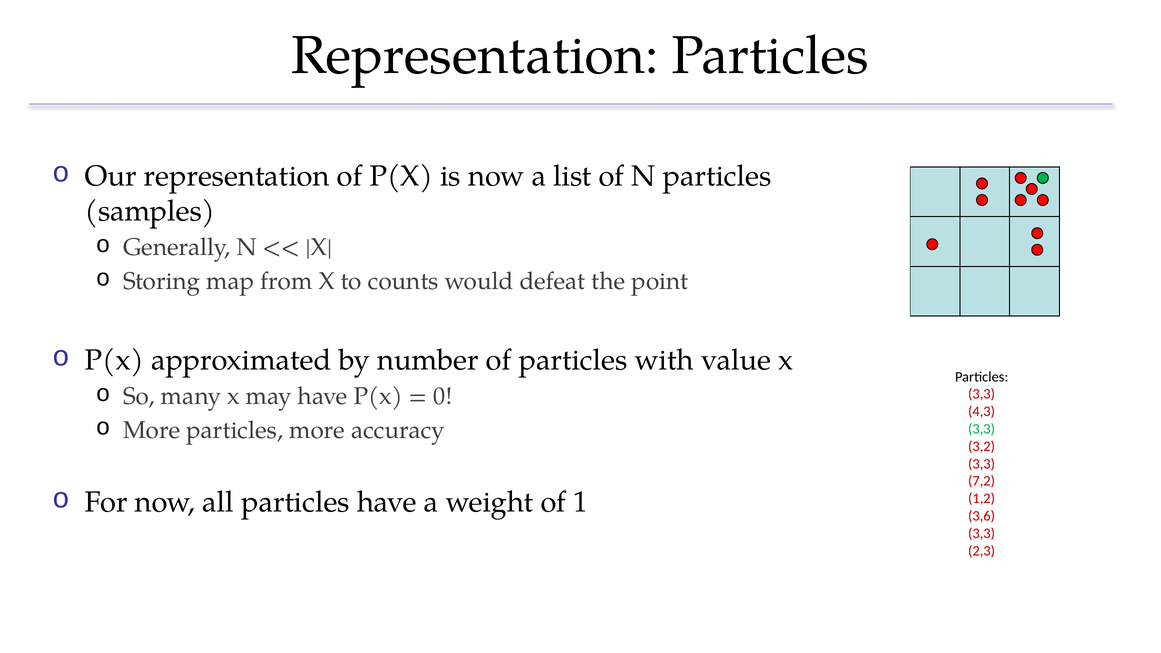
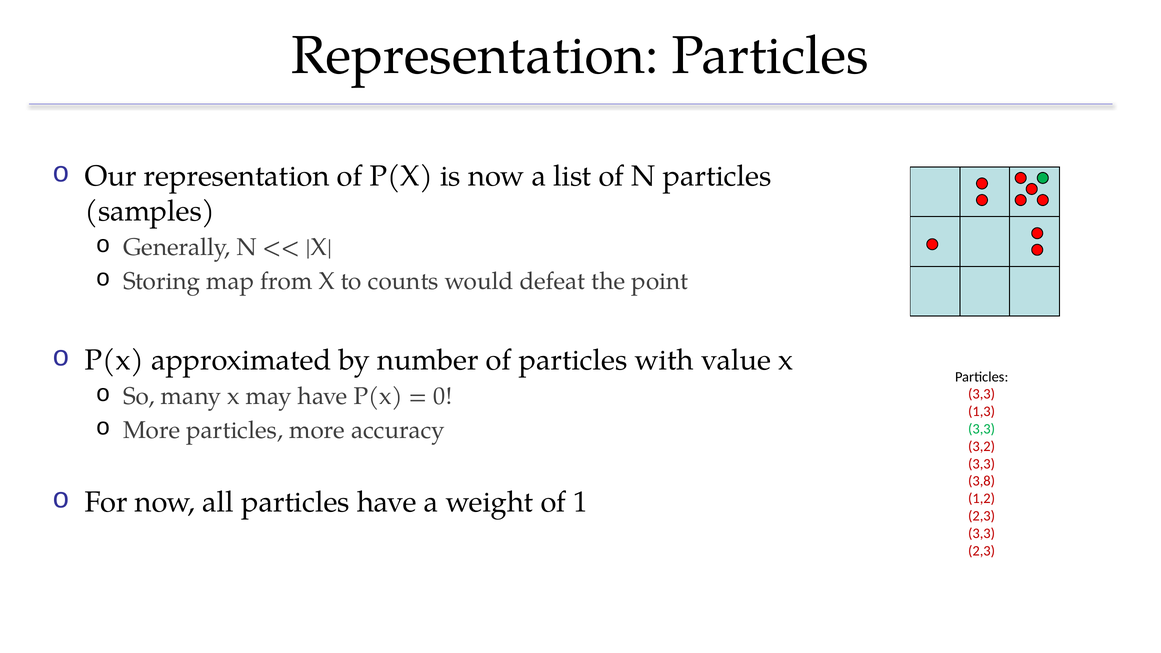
4,3: 4,3 -> 1,3 (982, 412)
7,2: 7,2 -> 3,8 (982, 481)
3,6: 3,6 -> 2,3 (982, 516)
